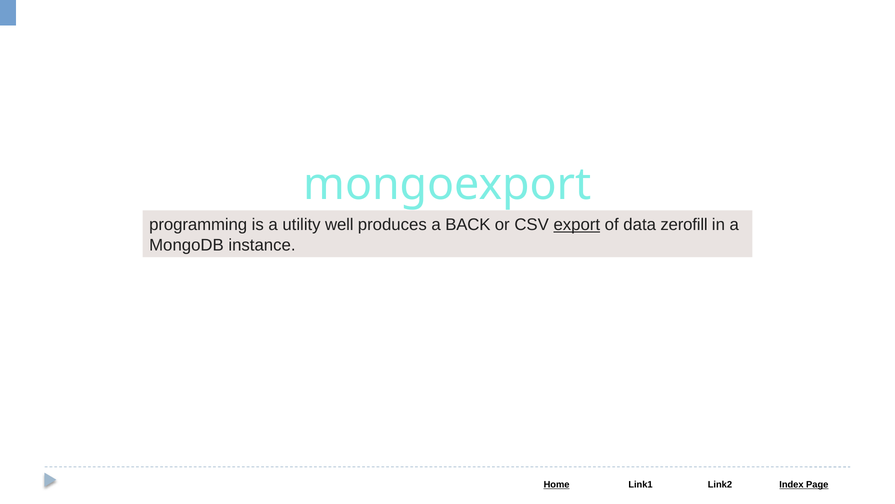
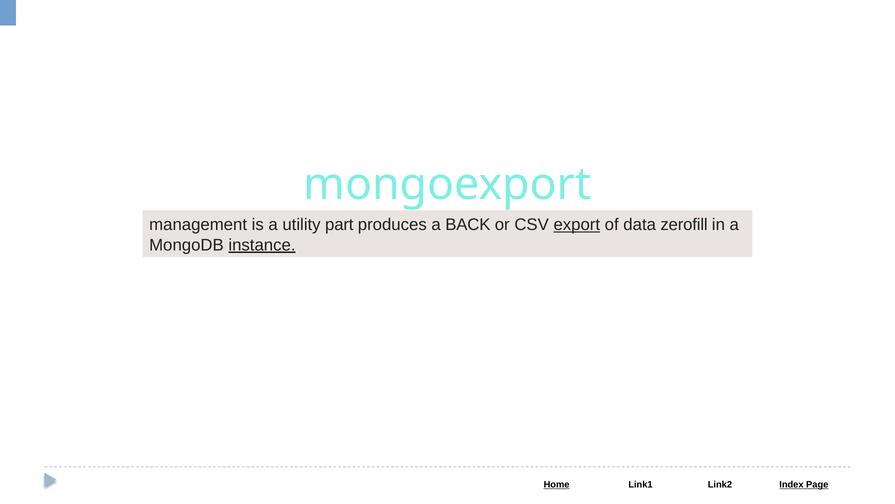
programming: programming -> management (198, 225)
well: well -> part (339, 225)
instance underline: none -> present (262, 245)
